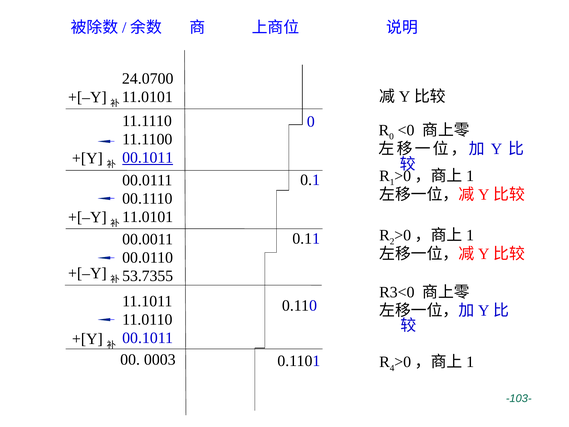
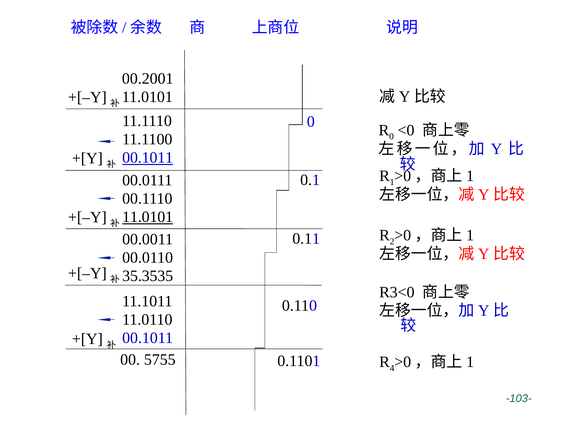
24.0700: 24.0700 -> 00.2001 (148, 78)
11.0101 underline: none -> present (148, 217)
53.7355: 53.7355 -> 35.3535 (148, 276)
0003: 0003 -> 5755 (160, 359)
